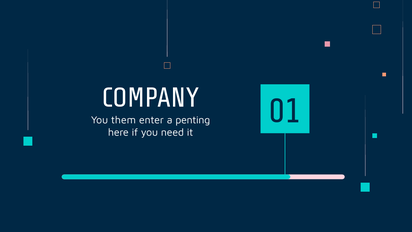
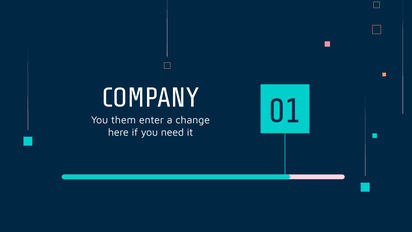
penting: penting -> change (193, 120)
